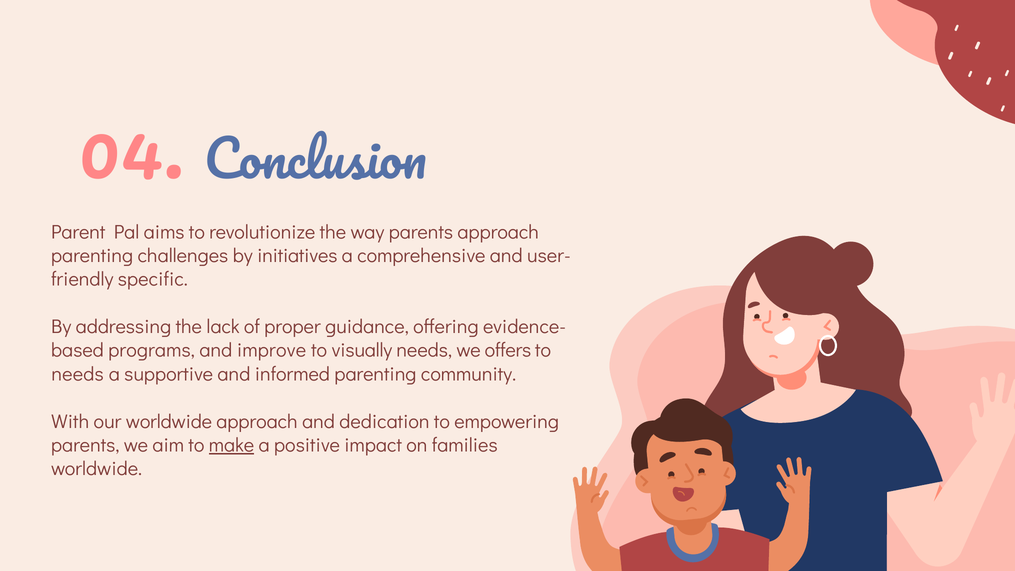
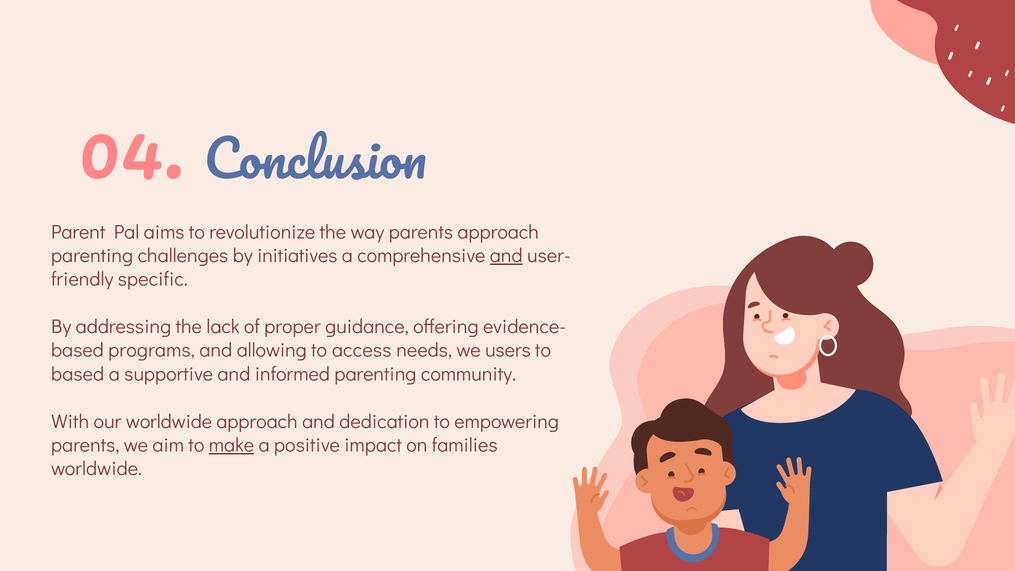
and underline: none -> present (506, 256)
improve: improve -> allowing (272, 350)
visually: visually -> access (362, 350)
offers: offers -> users (508, 350)
needs: needs -> based (78, 374)
